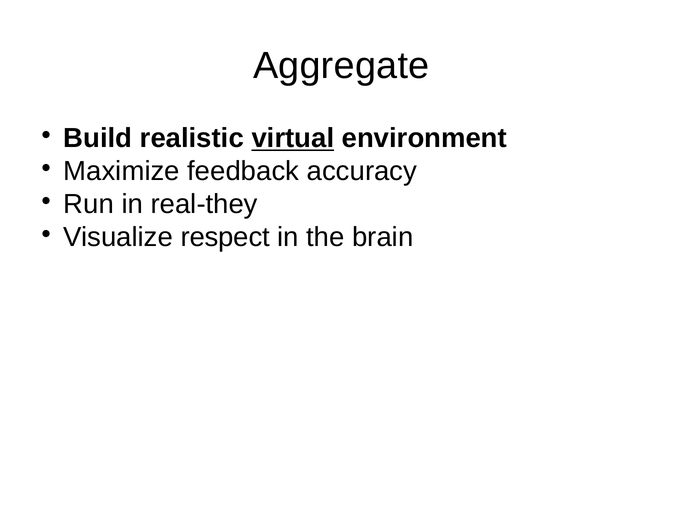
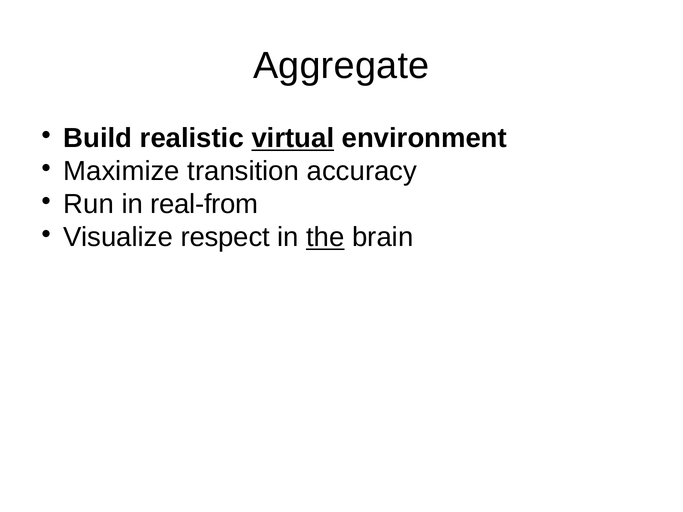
feedback: feedback -> transition (243, 171)
real-they: real-they -> real-from (204, 204)
the underline: none -> present (325, 237)
